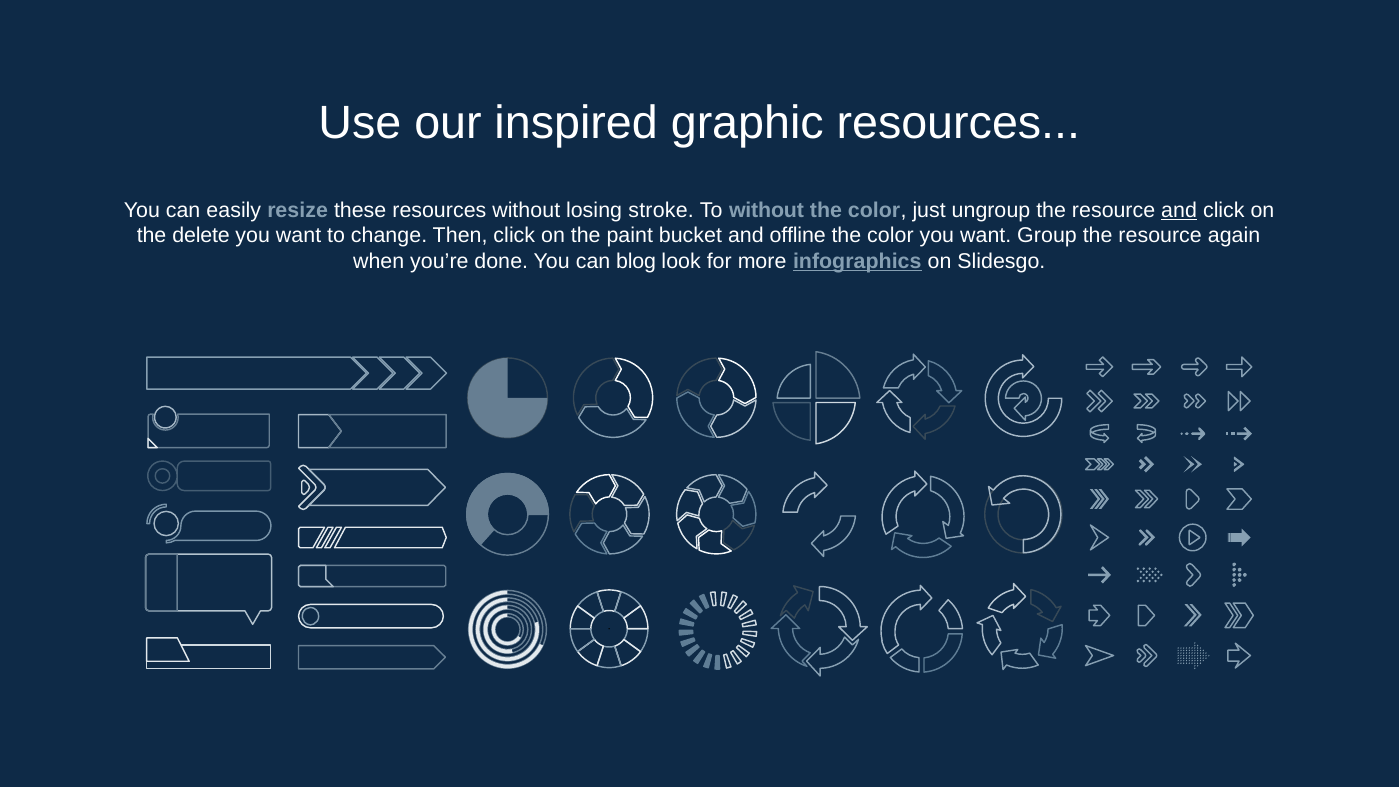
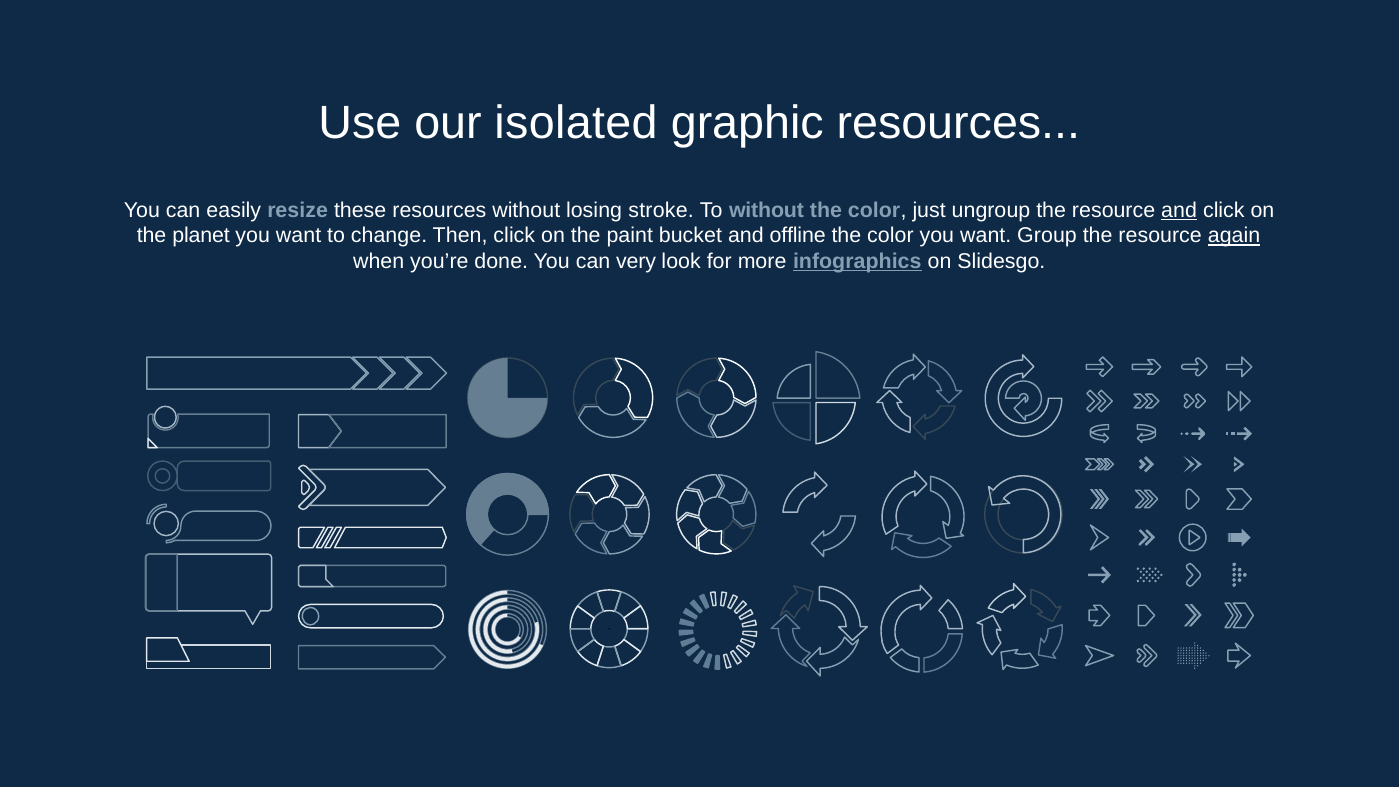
inspired: inspired -> isolated (576, 123)
delete: delete -> planet (201, 236)
again underline: none -> present (1234, 236)
blog: blog -> very (636, 261)
